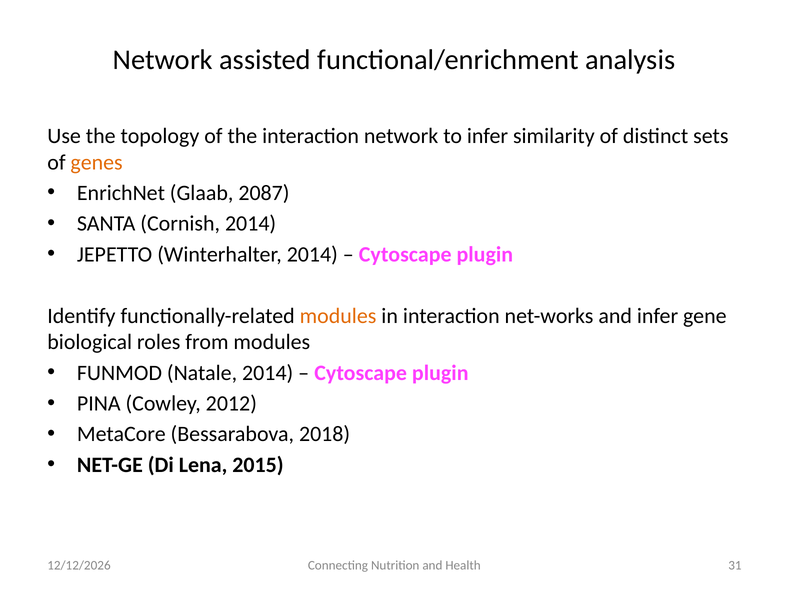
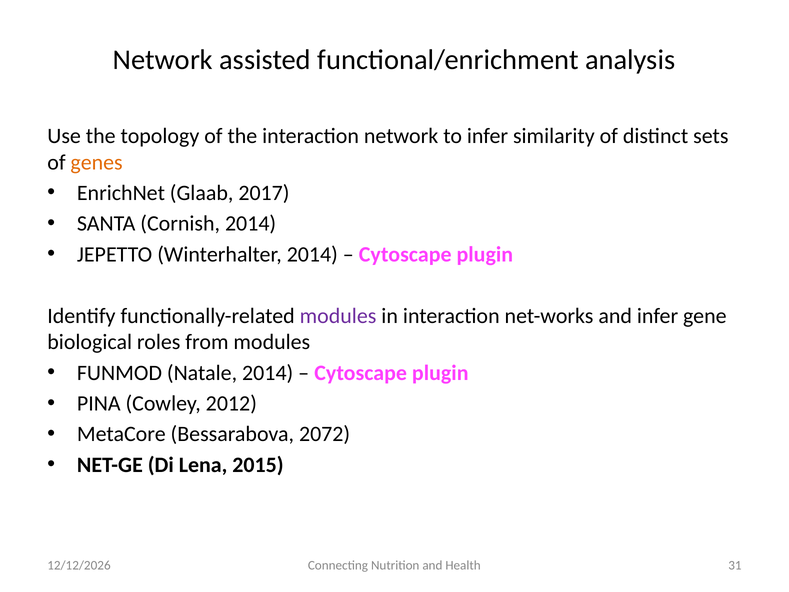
2087: 2087 -> 2017 (264, 193)
modules colour: orange -> purple (338, 316)
2018: 2018 -> 2072 (325, 434)
